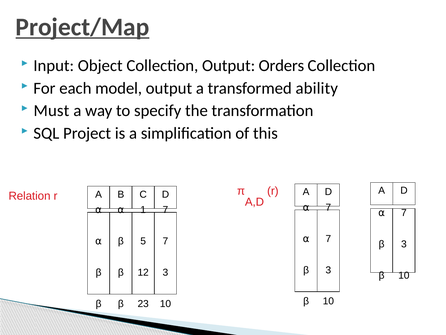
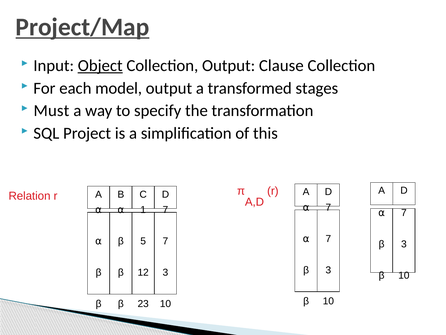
Object underline: none -> present (100, 65)
Orders: Orders -> Clause (281, 65)
ability: ability -> stages (317, 88)
